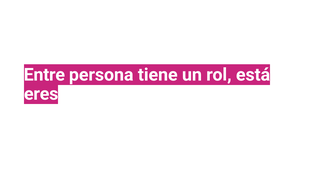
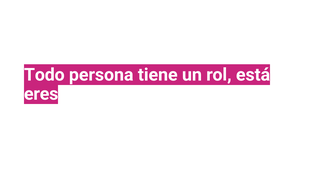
Entre: Entre -> Todo (44, 75)
